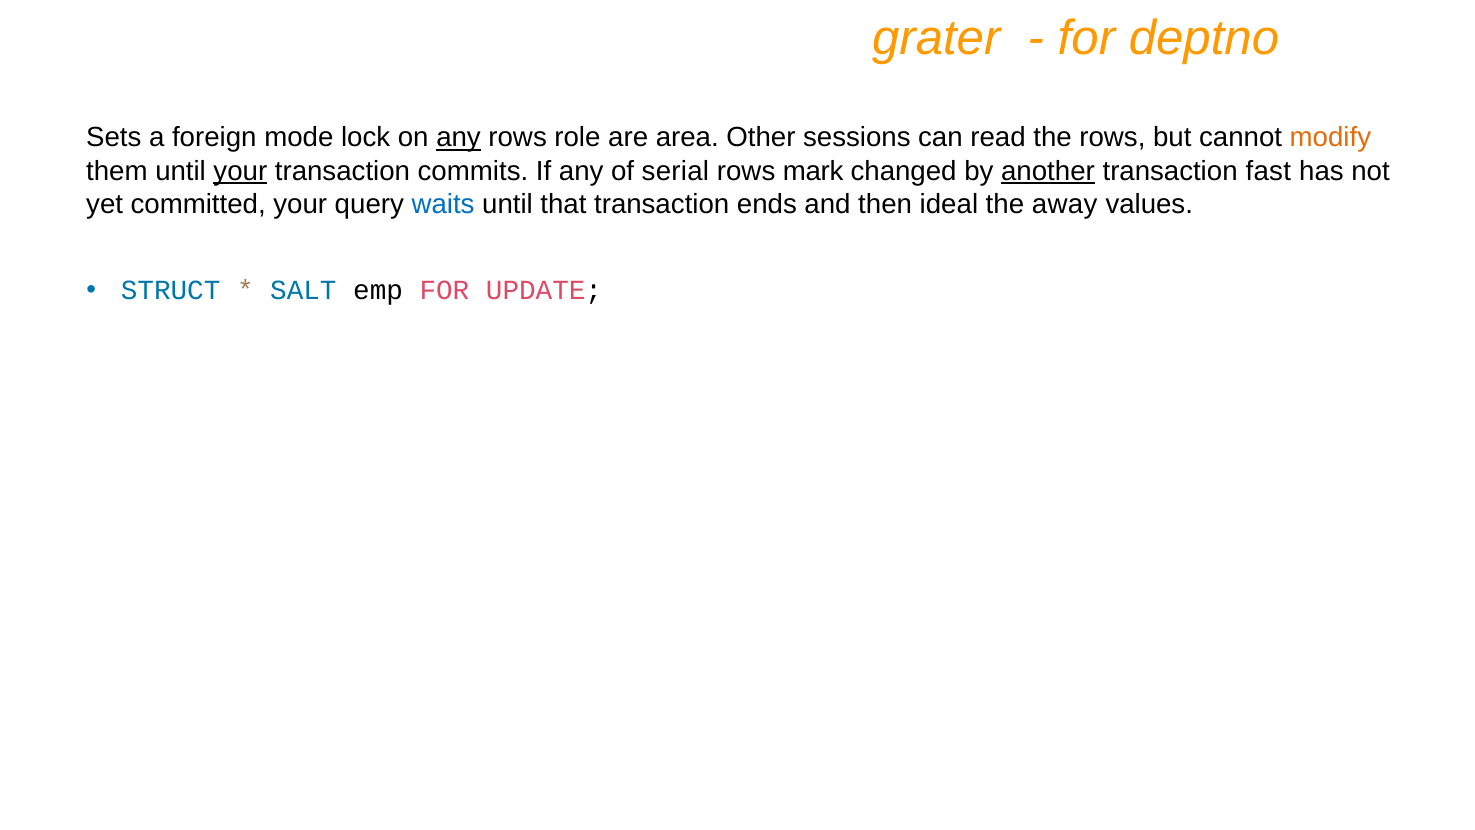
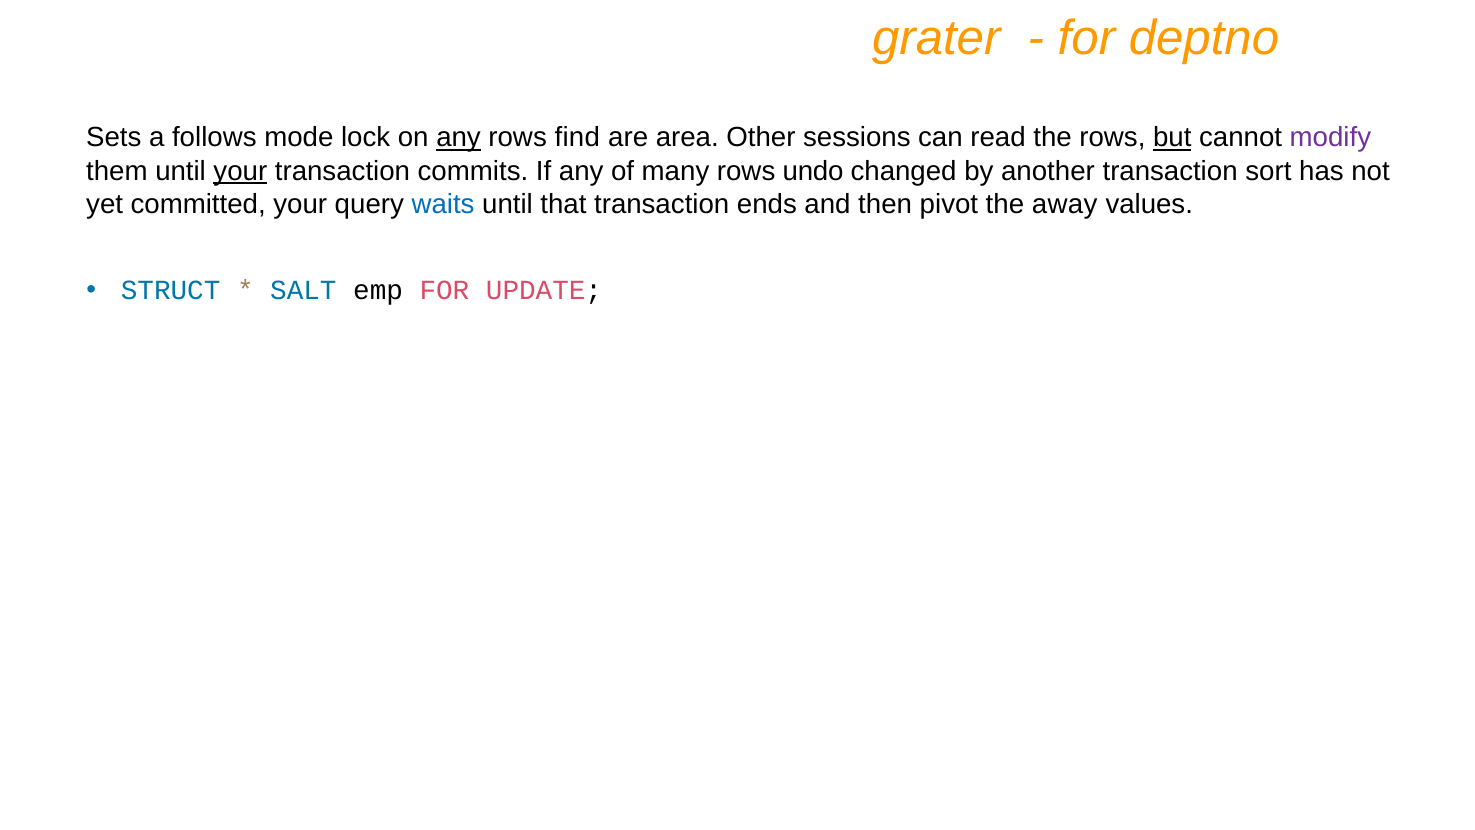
foreign: foreign -> follows (214, 138)
role: role -> find (577, 138)
but underline: none -> present (1172, 138)
modify colour: orange -> purple (1330, 138)
serial: serial -> many (676, 171)
mark: mark -> undo (813, 171)
another underline: present -> none (1048, 171)
fast: fast -> sort (1268, 171)
ideal: ideal -> pivot (949, 204)
